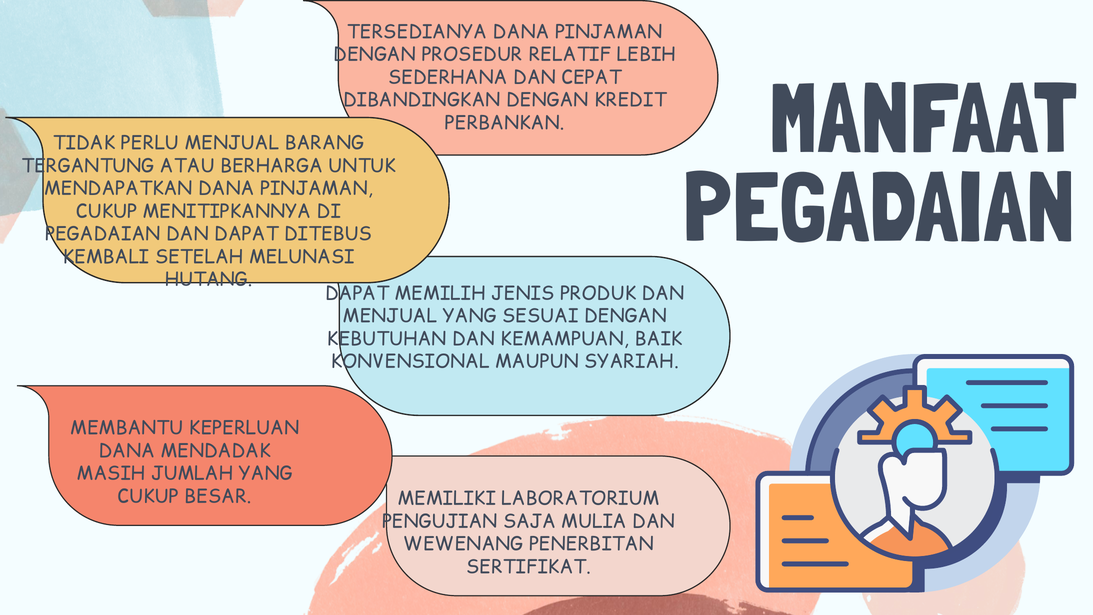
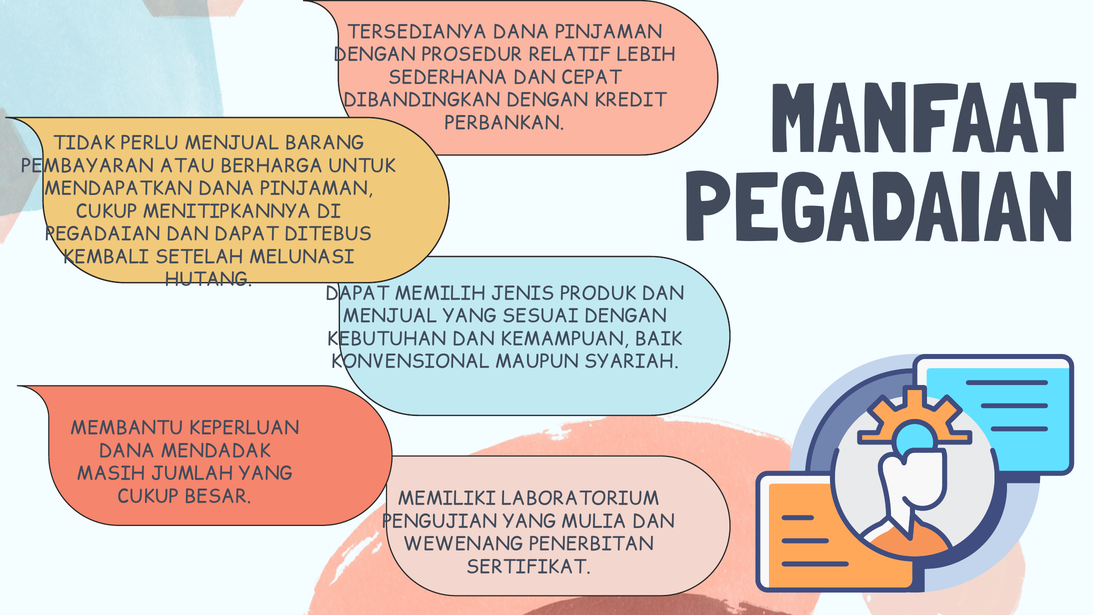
TERGANTUNG: TERGANTUNG -> PEMBAYARAN (88, 166)
PENGUJIAN SAJA: SAJA -> YANG (530, 521)
